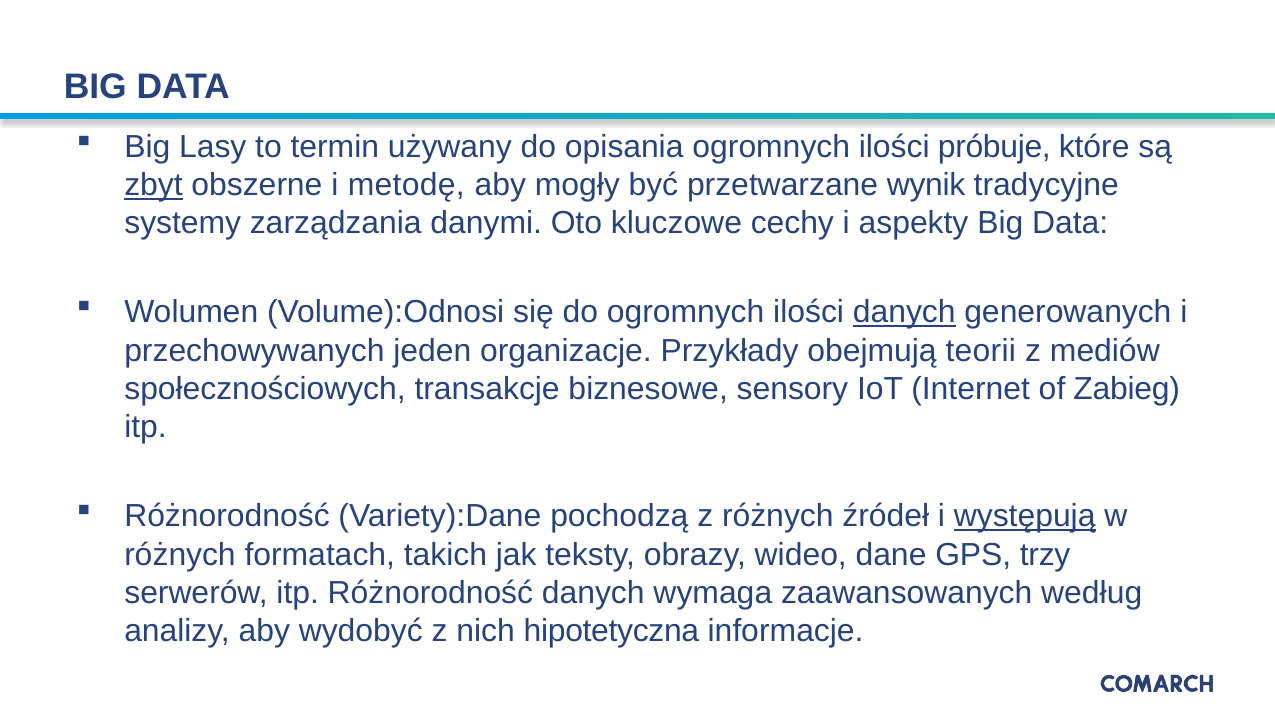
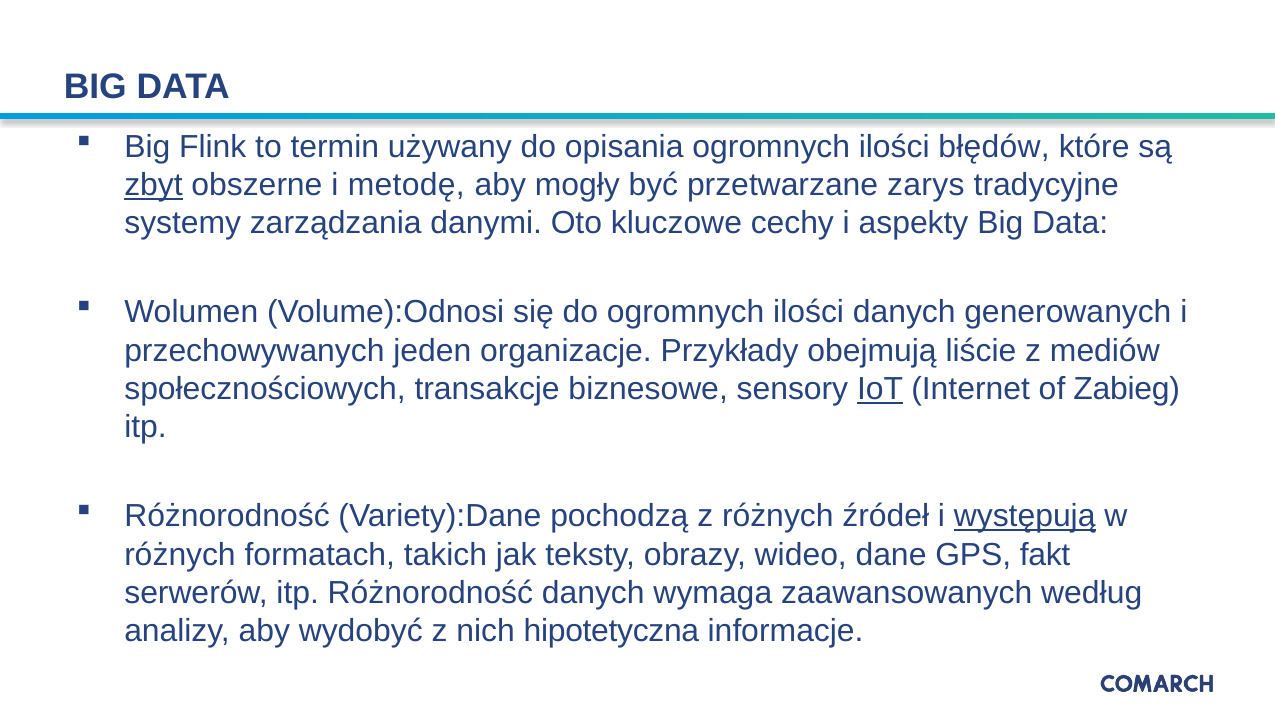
Lasy: Lasy -> Flink (213, 147)
próbuje: próbuje -> błędów (994, 147)
wynik: wynik -> zarys (926, 185)
danych underline: present -> none (904, 312)
teorii: teorii -> liście (981, 351)
IoT underline: none -> present (880, 389)
trzy: trzy -> fakt (1045, 555)
